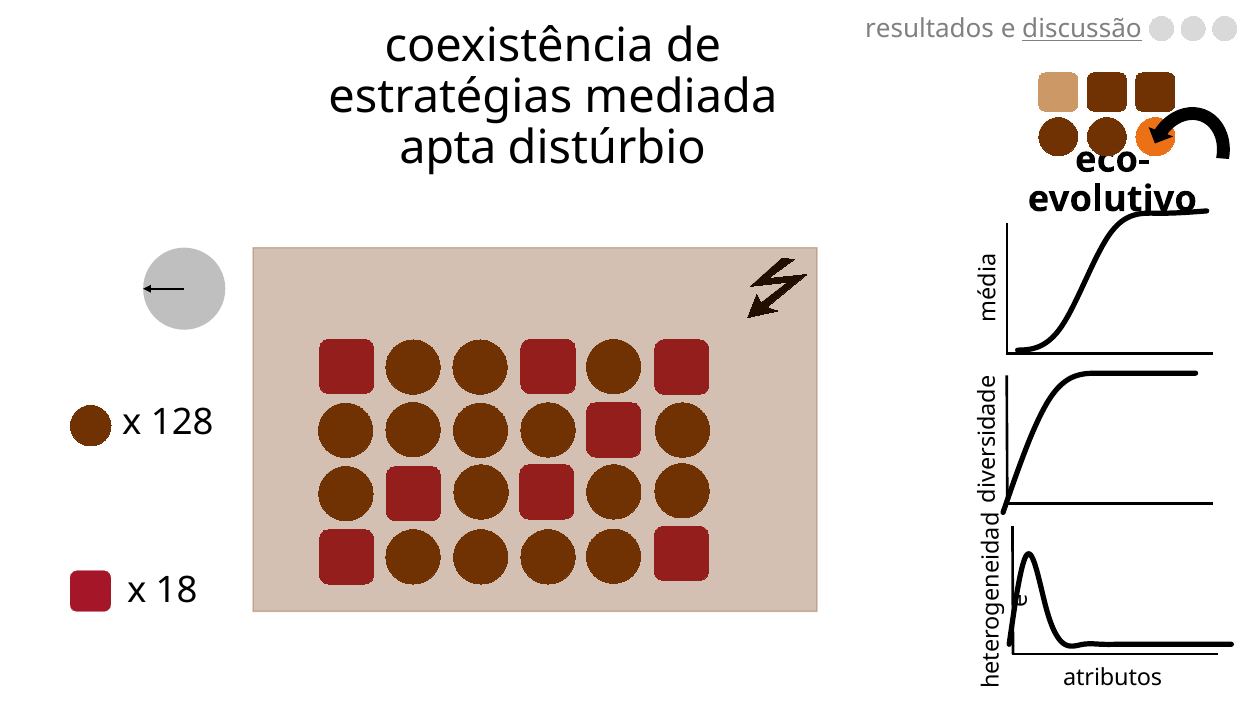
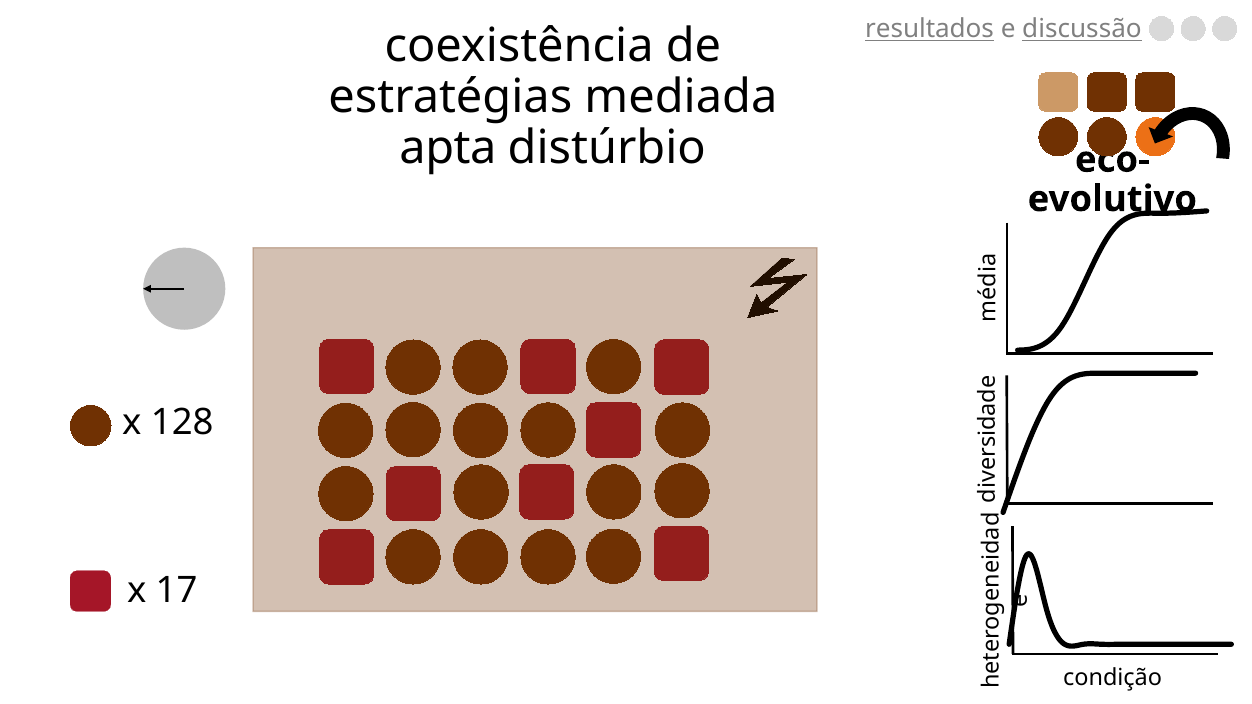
resultados underline: none -> present (930, 29)
18: 18 -> 17 (177, 591)
atributos: atributos -> condição (1113, 678)
